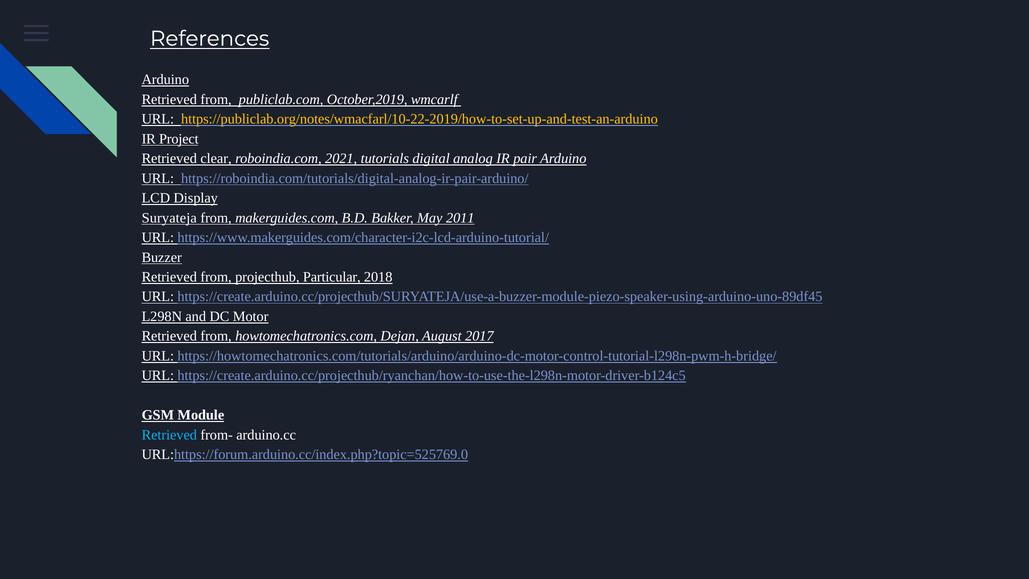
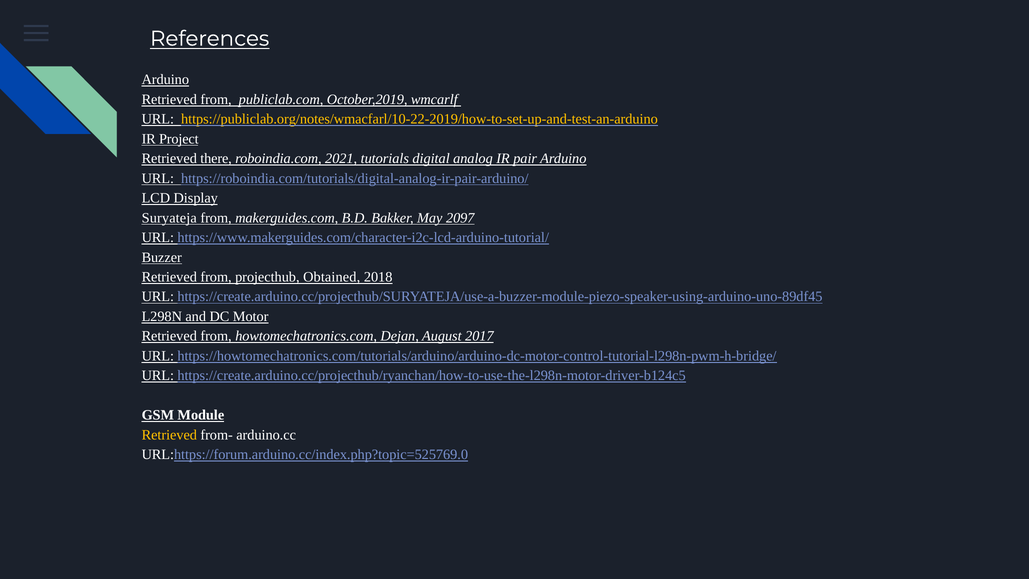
clear: clear -> there (216, 159)
2011: 2011 -> 2097 (460, 218)
Particular: Particular -> Obtained (332, 277)
Retrieved colour: light blue -> yellow (169, 435)
